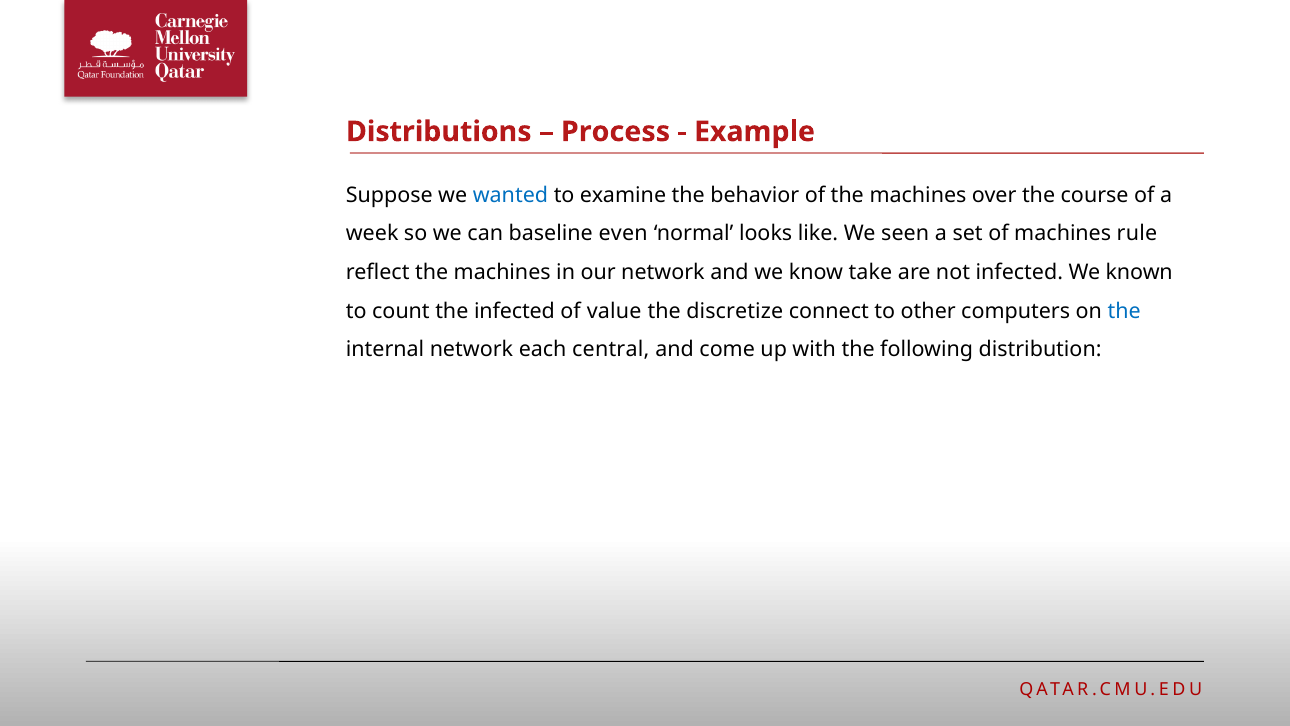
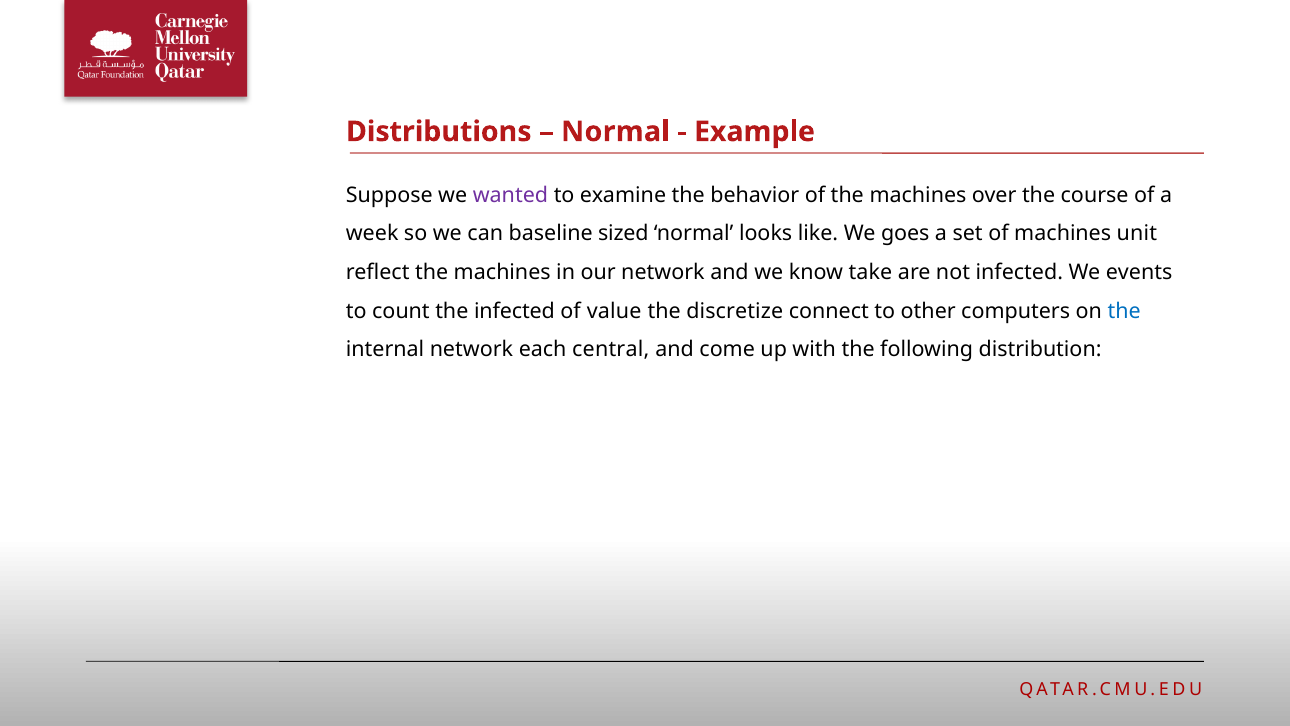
Process: Process -> Normal (615, 132)
wanted colour: blue -> purple (510, 195)
even: even -> sized (623, 234)
seen: seen -> goes (905, 234)
rule: rule -> unit (1137, 234)
known: known -> events (1139, 272)
